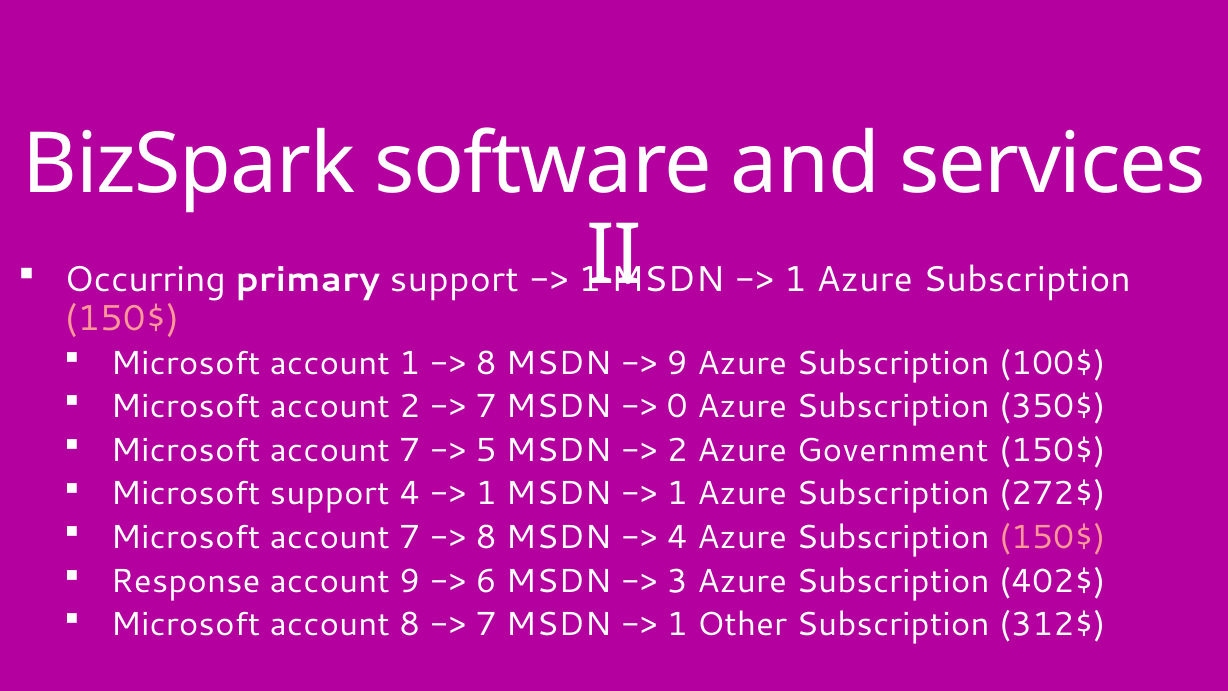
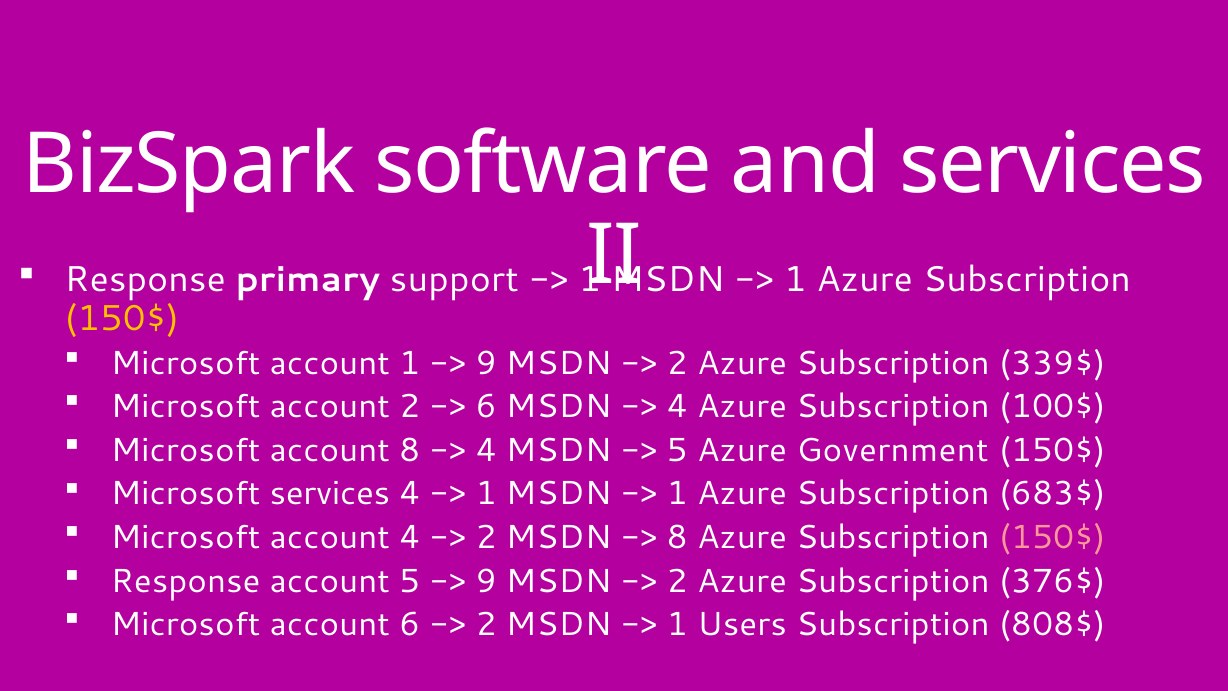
Occurring: Occurring -> Response (145, 279)
150$ colour: pink -> yellow (122, 318)
8: 8 -> 9 (486, 363)
9: 9 -> 2 (677, 363)
100$: 100$ -> 339$ (1052, 363)
7: 7 -> 6 (486, 407)
0: 0 -> 4 (677, 407)
350$: 350$ -> 100$ (1052, 407)
7: 7 -> 8 (410, 450)
5: 5 -> 4 (486, 450)
2: 2 -> 5 (677, 450)
Microsoft support: support -> services (330, 494)
272$: 272$ -> 683$ (1052, 494)
7: 7 -> 4 (410, 537)
8: 8 -> 2 (486, 537)
4: 4 -> 8 (677, 537)
account 9: 9 -> 5 (410, 581)
6: 6 -> 9 (486, 581)
3: 3 -> 2 (677, 581)
402$: 402$ -> 376$ (1052, 581)
account 8: 8 -> 6 (410, 625)
7: 7 -> 2 (486, 625)
Other: Other -> Users (742, 625)
312$: 312$ -> 808$ (1052, 625)
